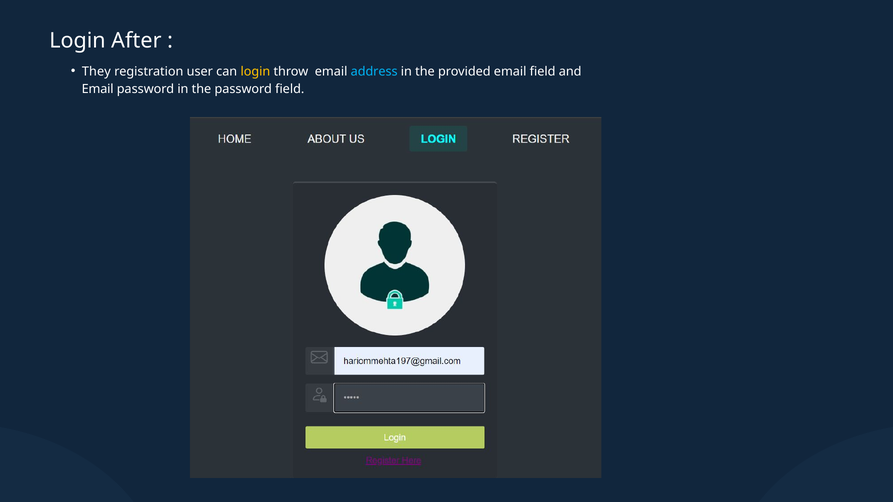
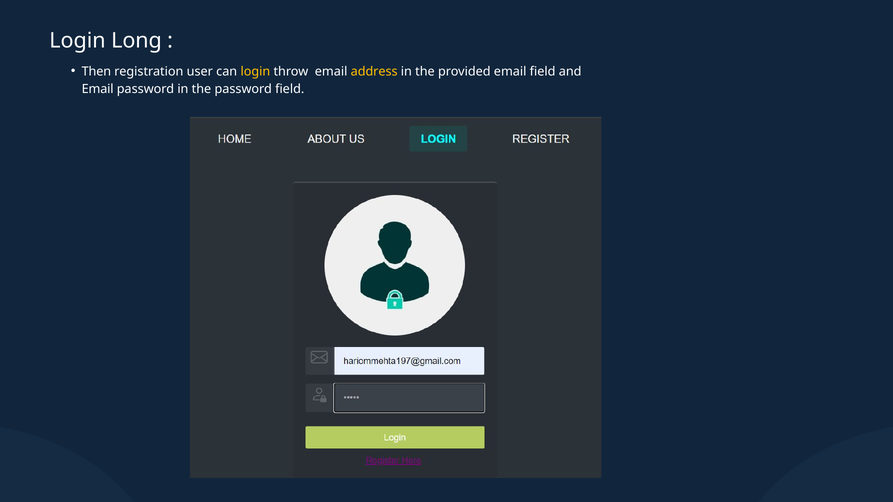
After: After -> Long (136, 41)
They: They -> Then (96, 72)
address colour: light blue -> yellow (374, 72)
